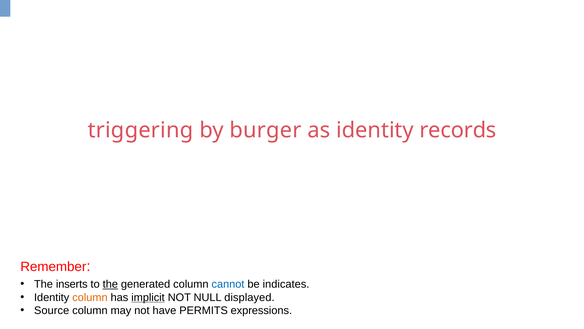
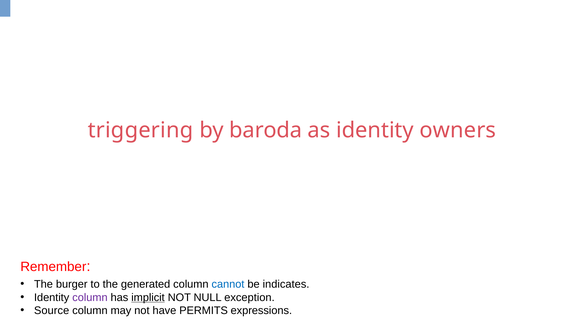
burger: burger -> baroda (266, 130)
records: records -> owners (458, 130)
inserts: inserts -> burger (72, 284)
the underline: present -> none (110, 284)
column colour: orange -> purple (90, 297)
displayed: displayed -> exception (249, 297)
